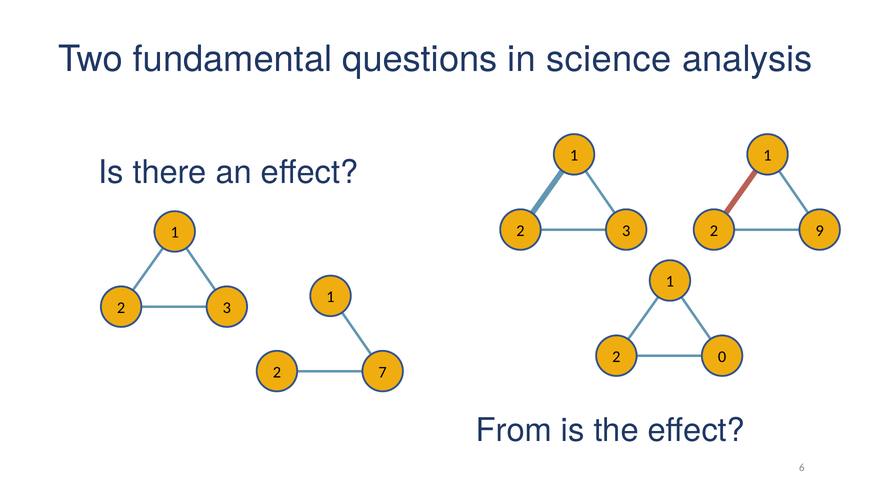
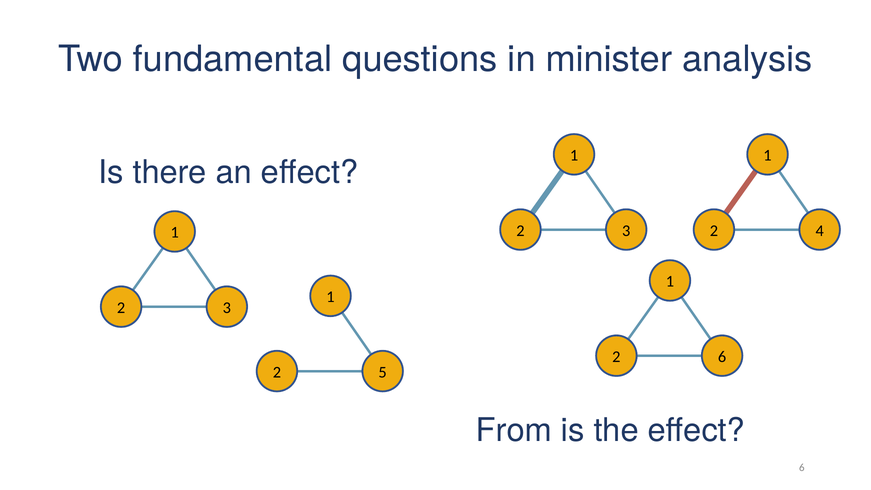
science: science -> minister (609, 59)
9: 9 -> 4 (820, 231)
2 0: 0 -> 6 (722, 357)
7: 7 -> 5 (383, 372)
